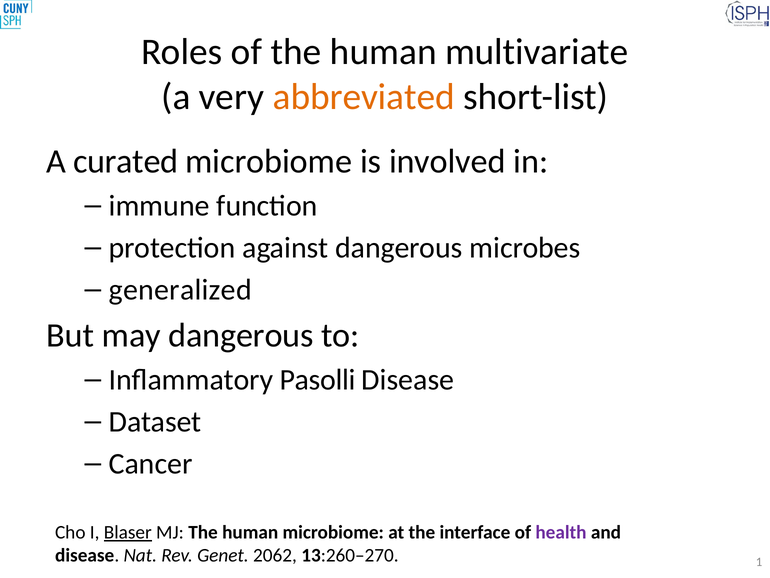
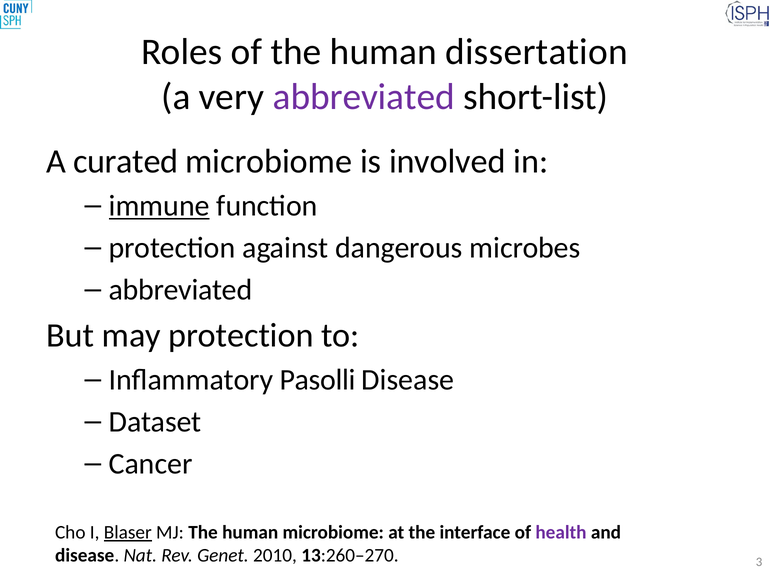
multivariate: multivariate -> dissertation (537, 52)
abbreviated colour: orange -> purple (364, 97)
immune underline: none -> present (159, 206)
generalized: generalized -> abbreviated (181, 290)
may dangerous: dangerous -> protection (241, 335)
2062: 2062 -> 2010 (275, 555)
1: 1 -> 3 (759, 561)
